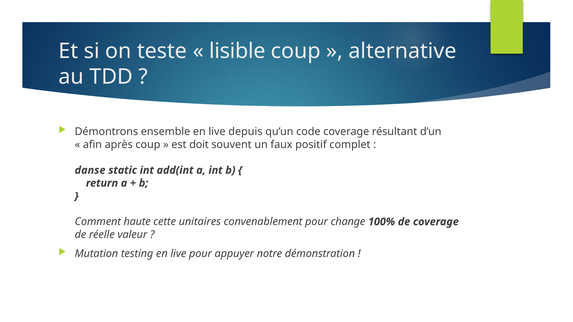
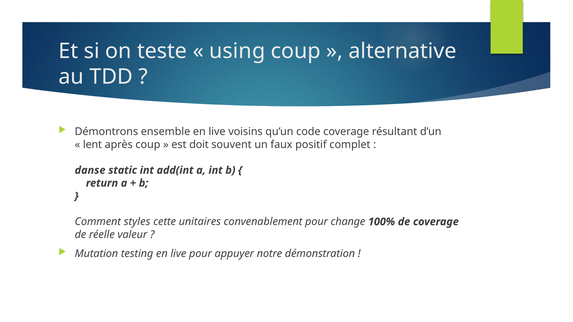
lisible: lisible -> using (237, 51)
depuis: depuis -> voisins (245, 132)
afin: afin -> lent (92, 145)
haute: haute -> styles (137, 222)
